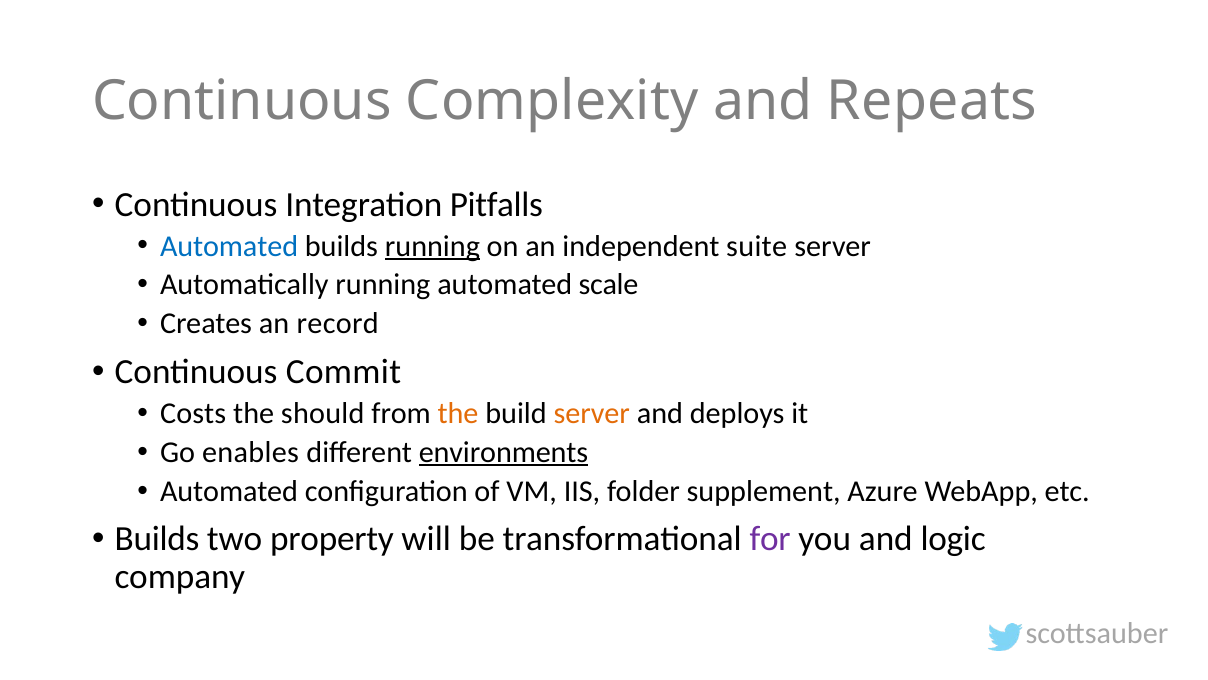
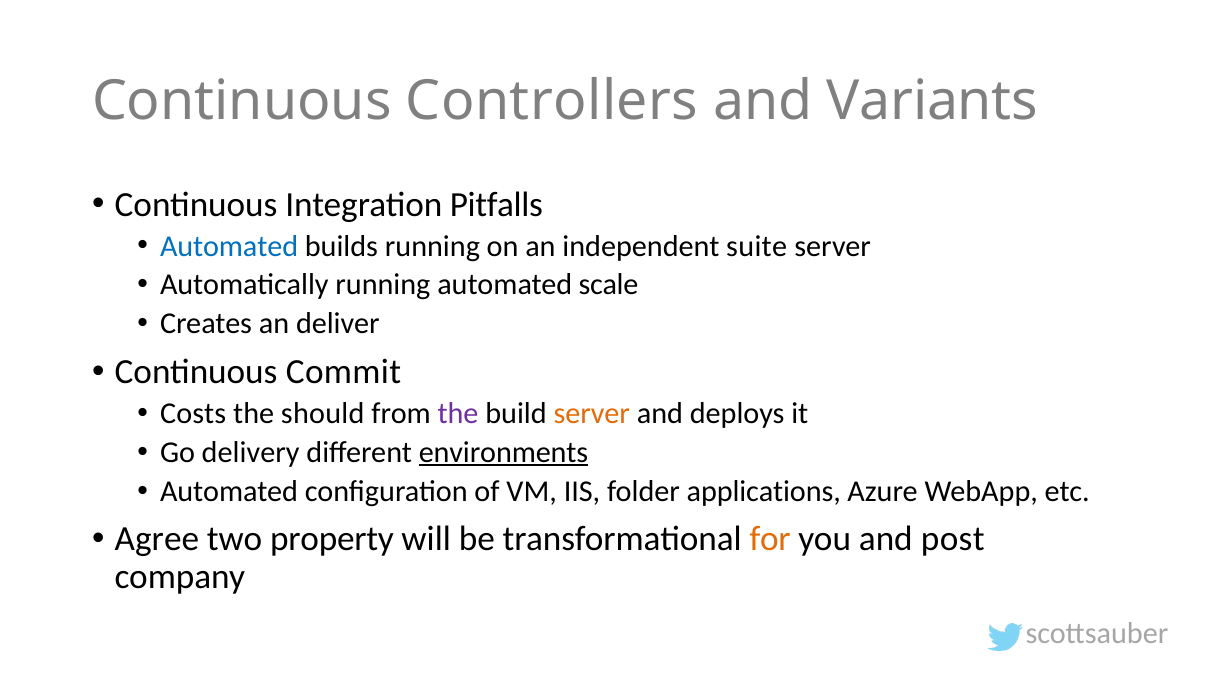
Complexity: Complexity -> Controllers (552, 101)
Repeats: Repeats -> Variants (932, 101)
running underline: present -> none (432, 246)
record: record -> deliver (338, 324)
the colour: orange -> purple (458, 413)
enables: enables -> delivery (251, 452)
supplement: supplement -> applications (764, 491)
Builds: Builds -> Agree (157, 539)
for colour: purple -> orange (770, 539)
logic: logic -> post (953, 539)
